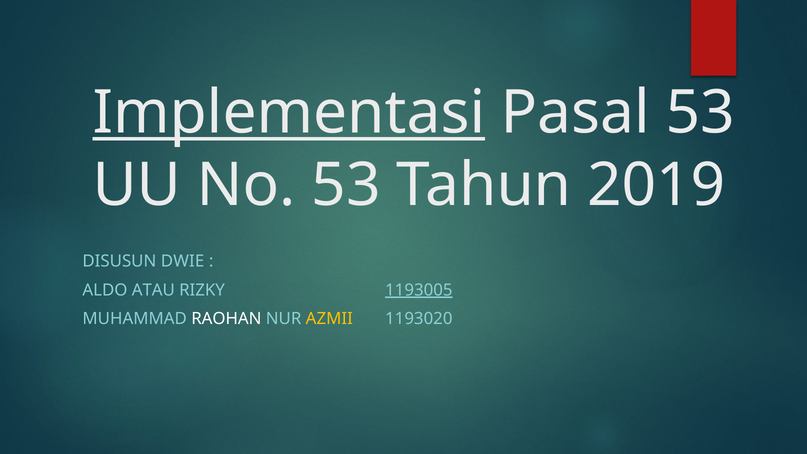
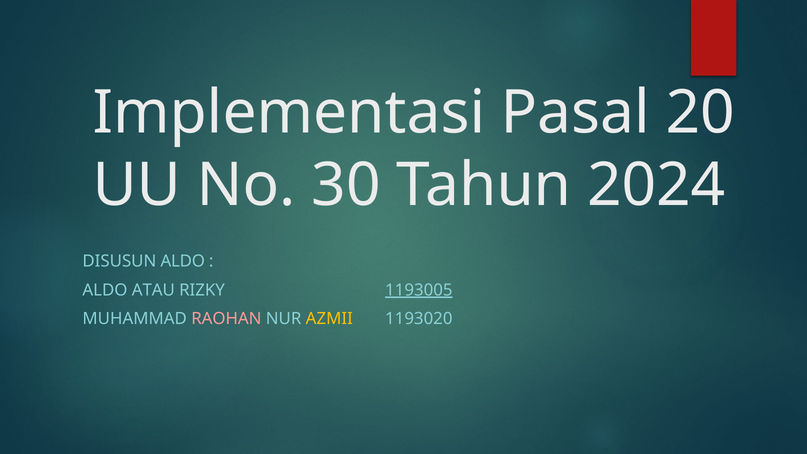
Implementasi underline: present -> none (289, 113)
Pasal 53: 53 -> 20 (700, 113)
No 53: 53 -> 30 (346, 185)
2019: 2019 -> 2024 (656, 185)
DISUSUN DWIE: DWIE -> ALDO (183, 261)
RAOHAN colour: white -> pink (226, 319)
